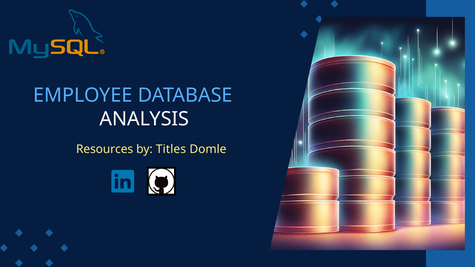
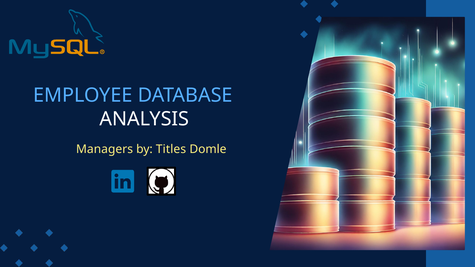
Resources: Resources -> Managers (105, 149)
